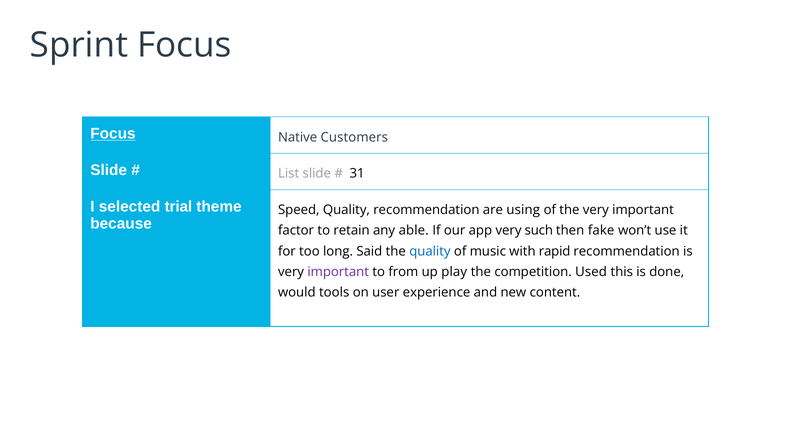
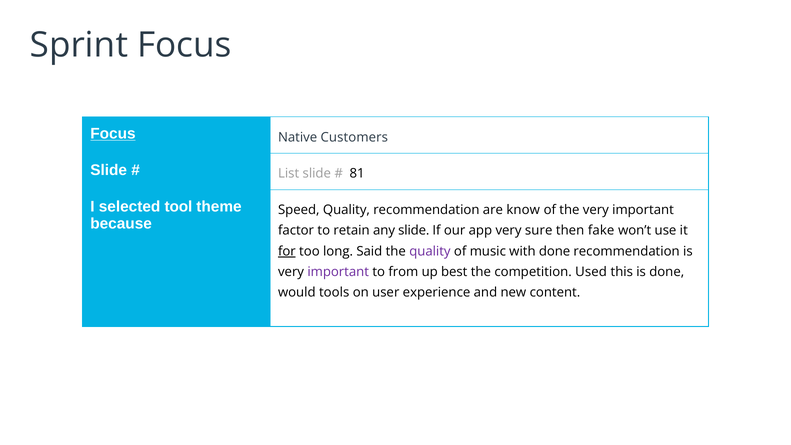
31: 31 -> 81 (357, 174)
trial: trial -> tool (178, 206)
using: using -> know (523, 210)
any able: able -> slide (414, 231)
such: such -> sure (539, 231)
for underline: none -> present (287, 251)
quality colour: blue -> purple (430, 251)
with rapid: rapid -> done (555, 251)
play: play -> best (454, 272)
